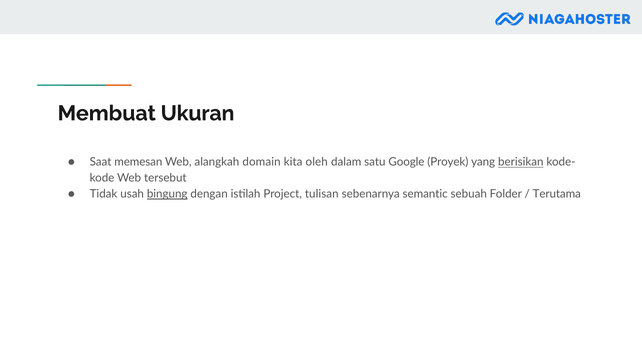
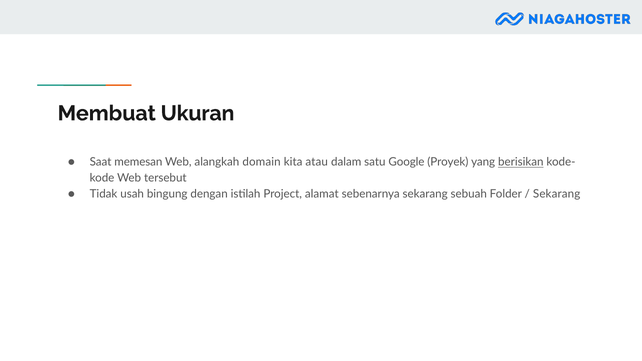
oleh: oleh -> atau (317, 162)
bingung underline: present -> none (167, 194)
tulisan: tulisan -> alamat (322, 194)
sebenarnya semantic: semantic -> sekarang (425, 194)
Terutama: Terutama -> Sekarang (557, 194)
